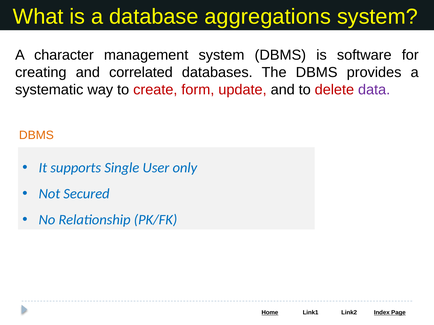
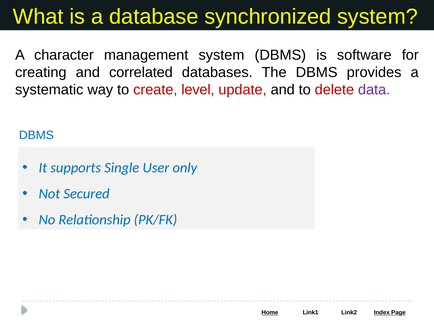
aggregations: aggregations -> synchronized (268, 17)
form: form -> level (198, 90)
DBMS colour: orange -> blue (36, 135)
